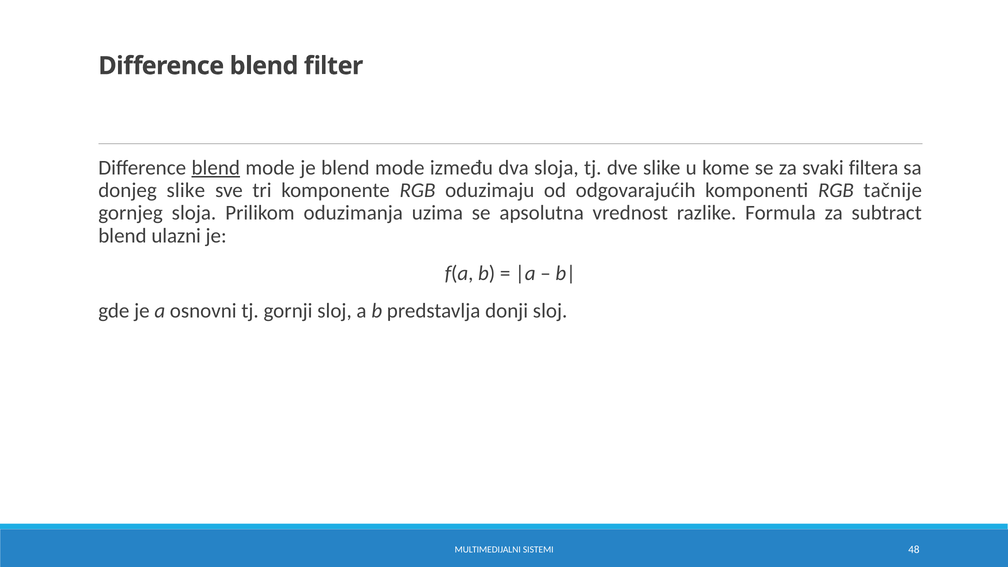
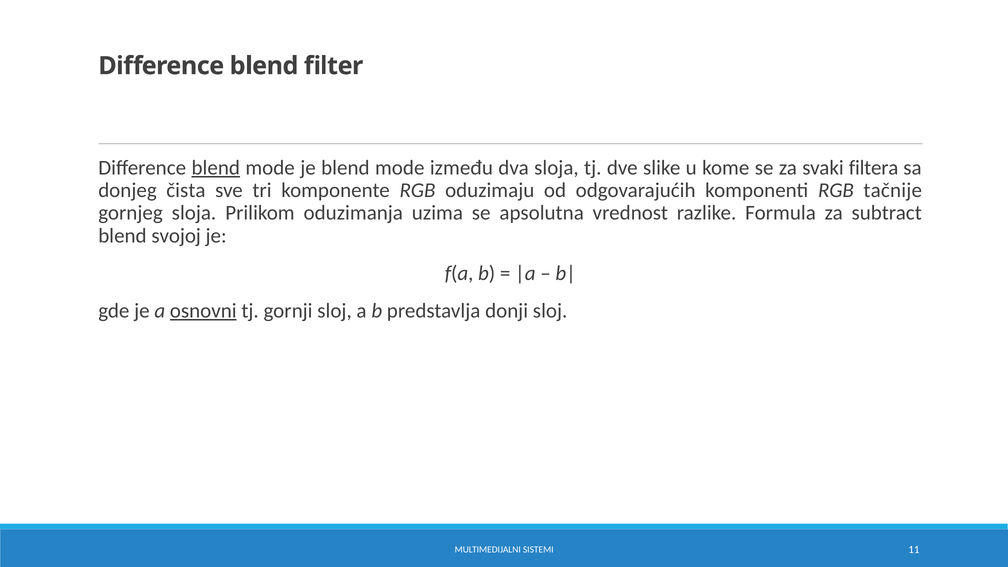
donjeg slike: slike -> čista (186, 190)
ulazni: ulazni -> svojoj (176, 236)
osnovni underline: none -> present (203, 311)
48: 48 -> 11 (914, 550)
